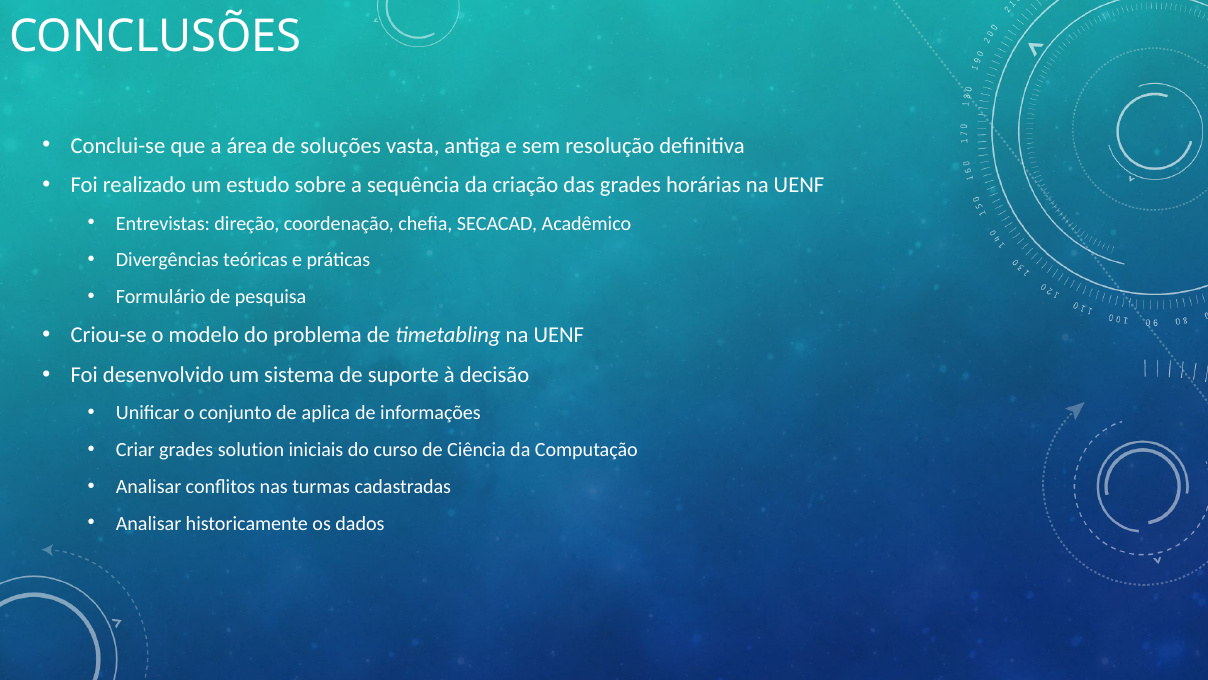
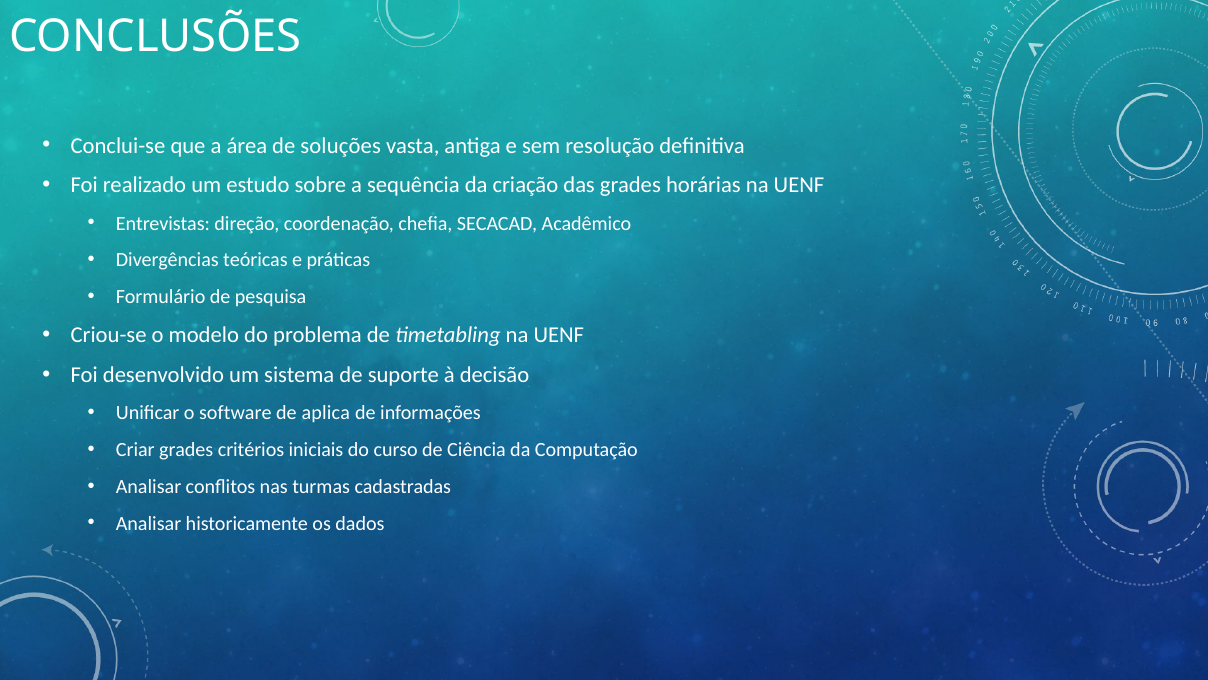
conjunto: conjunto -> software (235, 413)
solution: solution -> critérios (251, 450)
